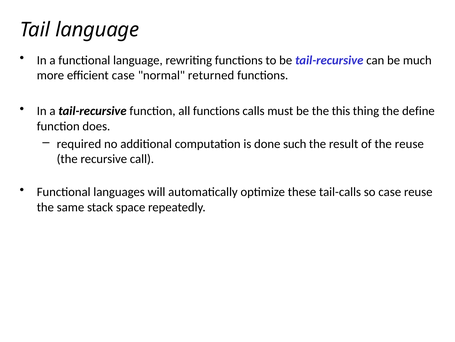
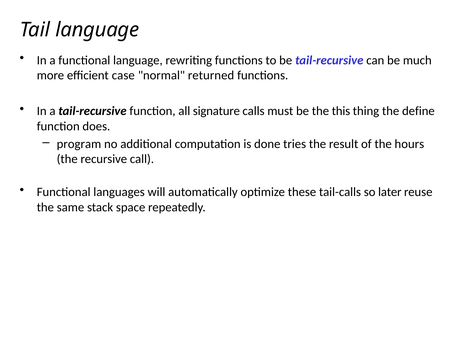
all functions: functions -> signature (216, 111)
required: required -> program (79, 144)
such: such -> tries (295, 144)
the reuse: reuse -> hours (409, 144)
so case: case -> later (390, 192)
